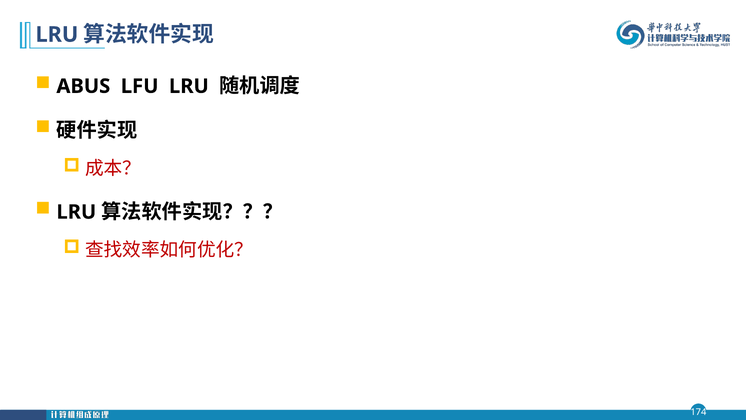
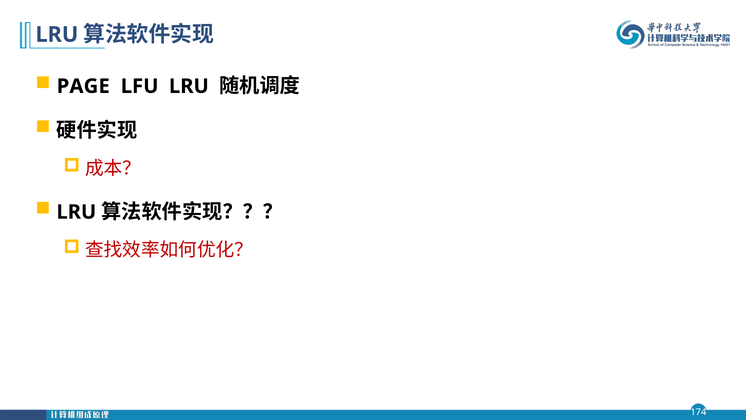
ABUS: ABUS -> PAGE (83, 86)
